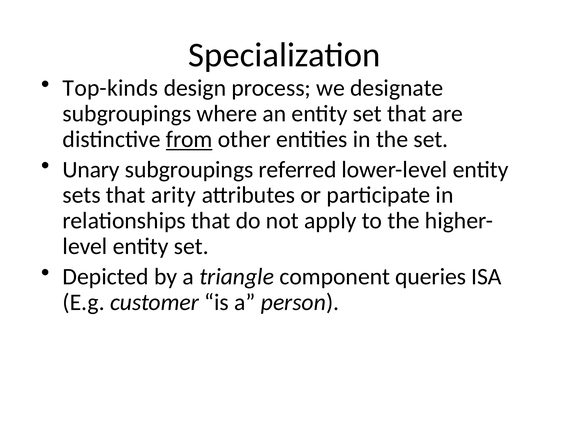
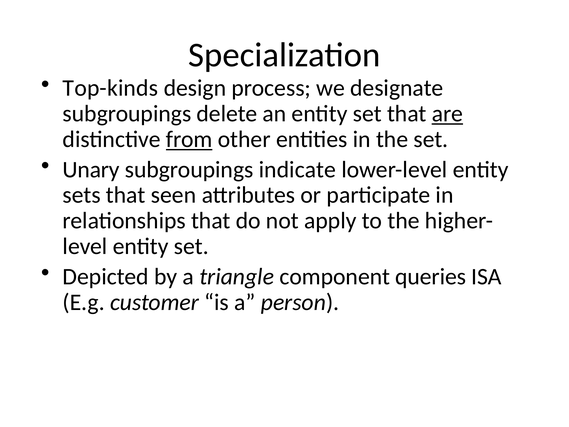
where: where -> delete (227, 114)
are underline: none -> present (447, 114)
referred: referred -> indicate (297, 169)
arity: arity -> seen (174, 195)
